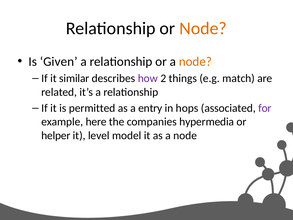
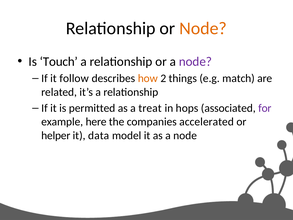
Given: Given -> Touch (59, 61)
node colour: orange -> purple (195, 61)
similar: similar -> follow (74, 78)
how colour: purple -> orange (148, 78)
entry: entry -> treat (150, 108)
hypermedia: hypermedia -> accelerated (207, 122)
level: level -> data (99, 135)
